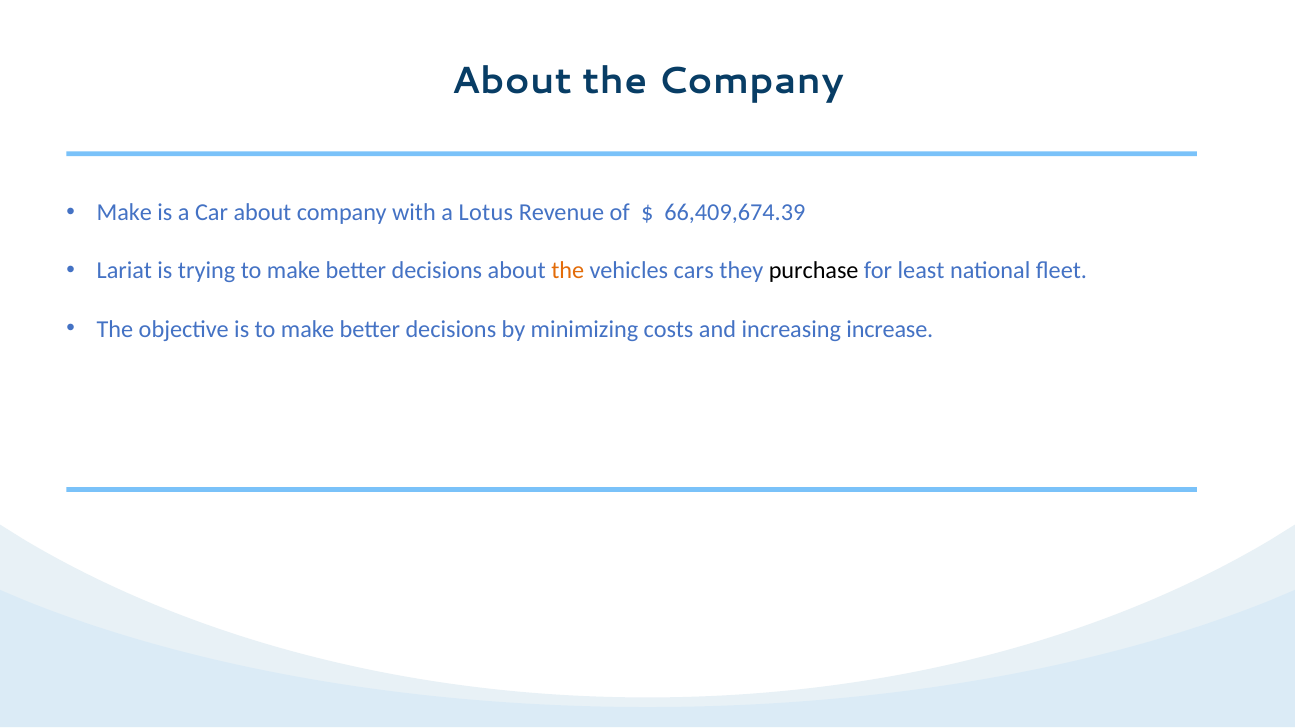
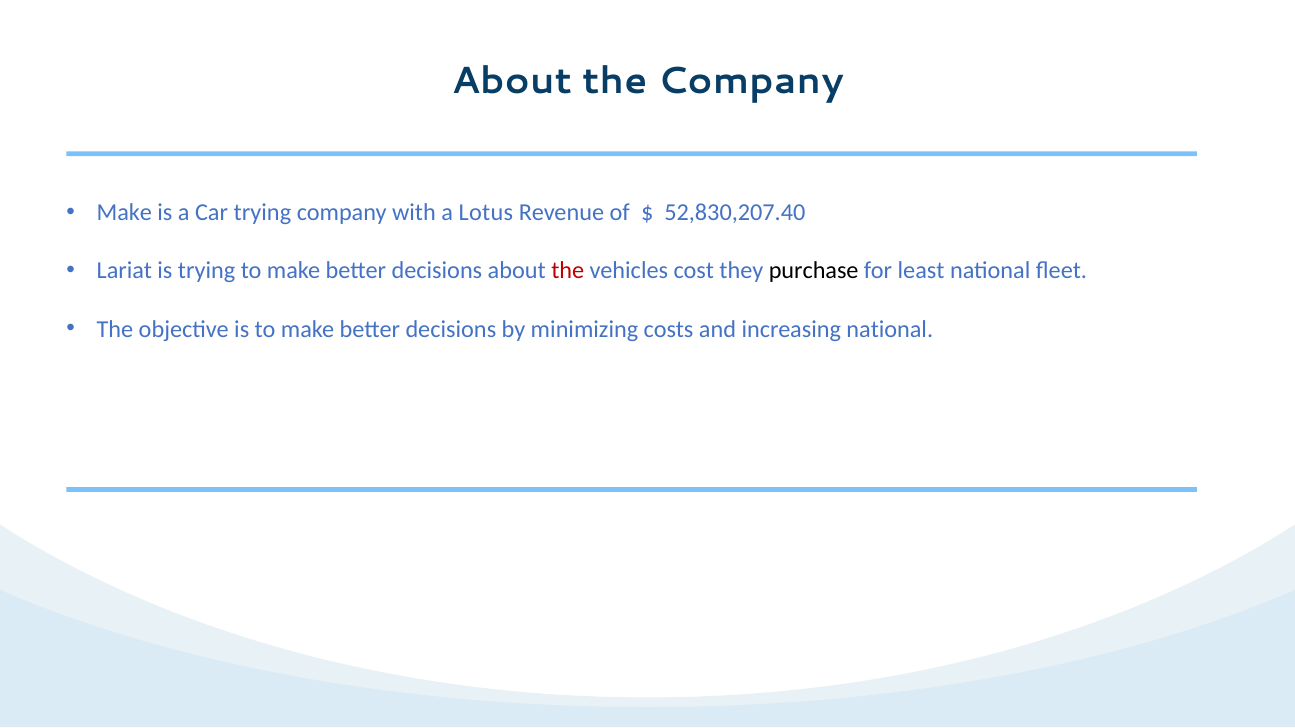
Car about: about -> trying (262, 213)
66,409,674.39: 66,409,674.39 -> 52,830,207.40 (735, 213)
the colour: orange -> red (568, 271)
cars: cars -> cost (694, 271)
increasing increase: increase -> national (890, 329)
